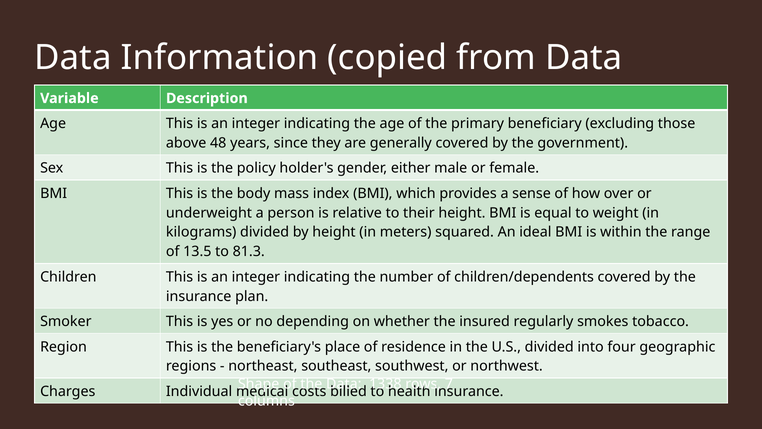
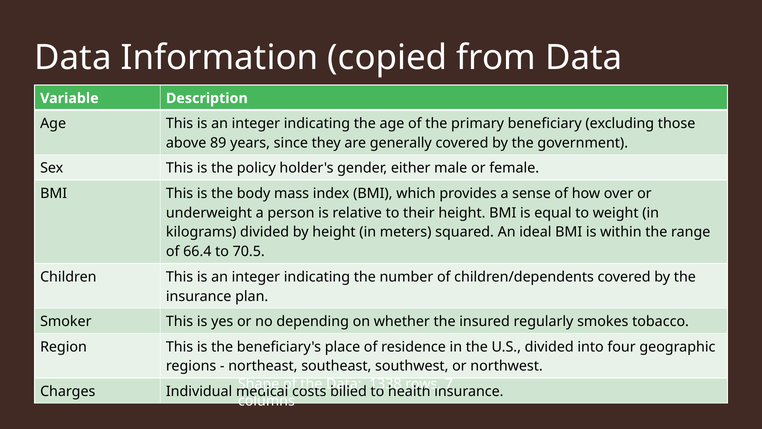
48: 48 -> 89 (218, 143)
13.5: 13.5 -> 66.4 (197, 252)
81.3: 81.3 -> 70.5 (249, 252)
